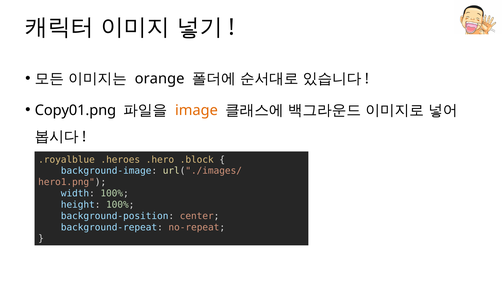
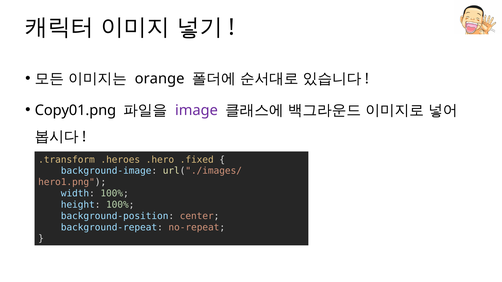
image colour: orange -> purple (196, 110)
.royalblue: .royalblue -> .transform (67, 160)
.block: .block -> .fixed (197, 160)
